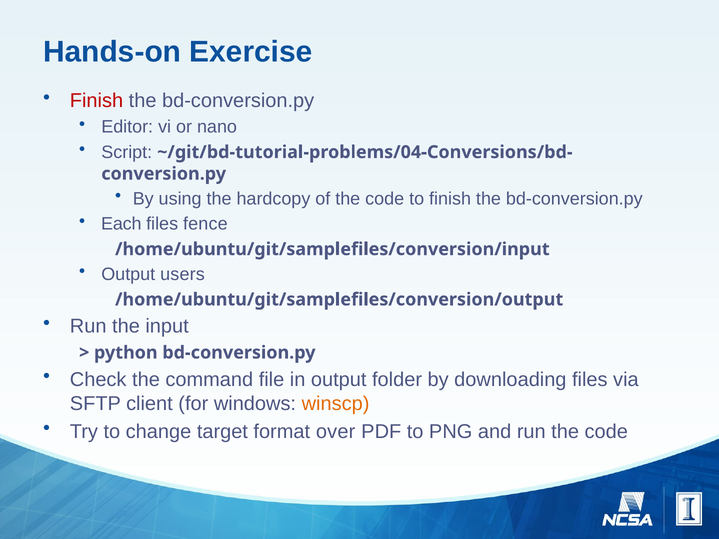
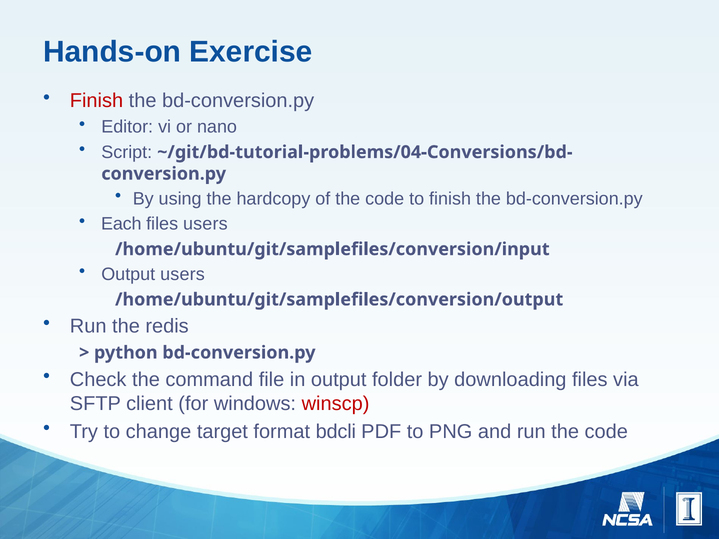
files fence: fence -> users (205, 224)
input: input -> redis (167, 327)
winscp colour: orange -> red (336, 404)
over: over -> bdcli (336, 432)
